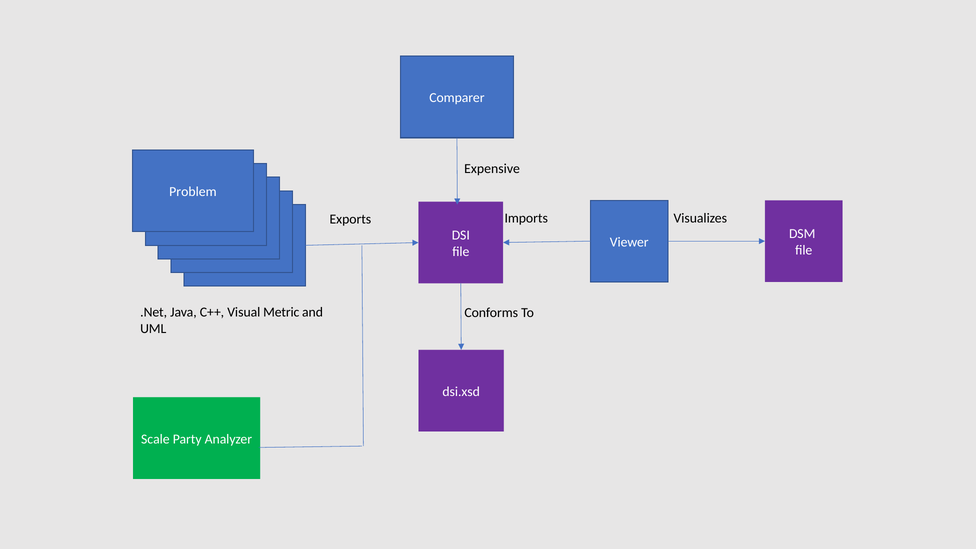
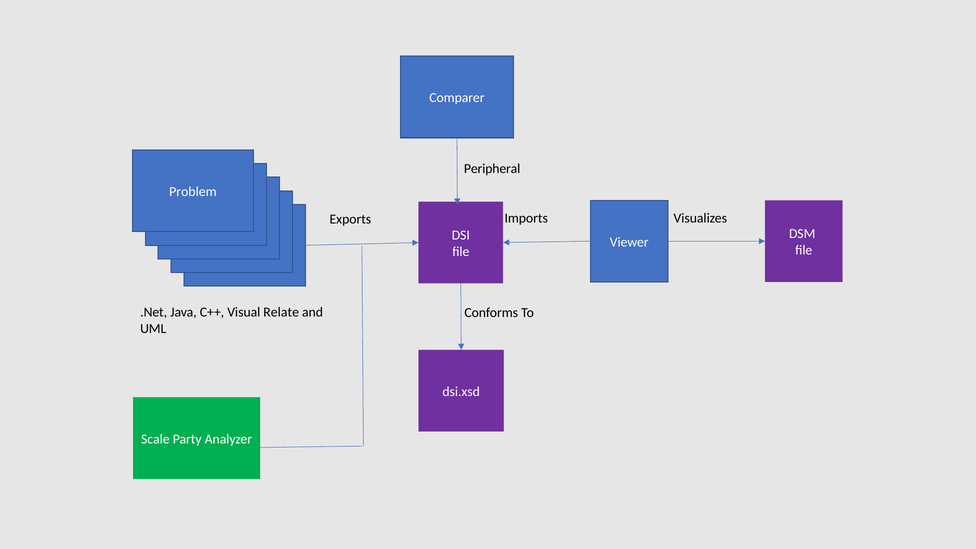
Expensive: Expensive -> Peripheral (492, 169)
Metric: Metric -> Relate (281, 312)
